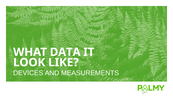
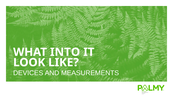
DATA: DATA -> INTO (65, 52)
